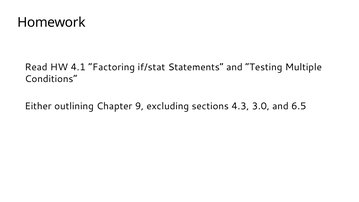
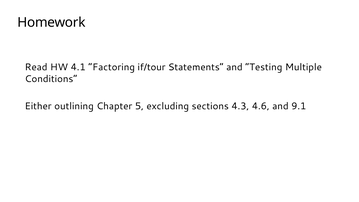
if/stat: if/stat -> if/tour (152, 67)
9: 9 -> 5 (139, 106)
3.0: 3.0 -> 4.6 (261, 106)
6.5: 6.5 -> 9.1 (299, 106)
